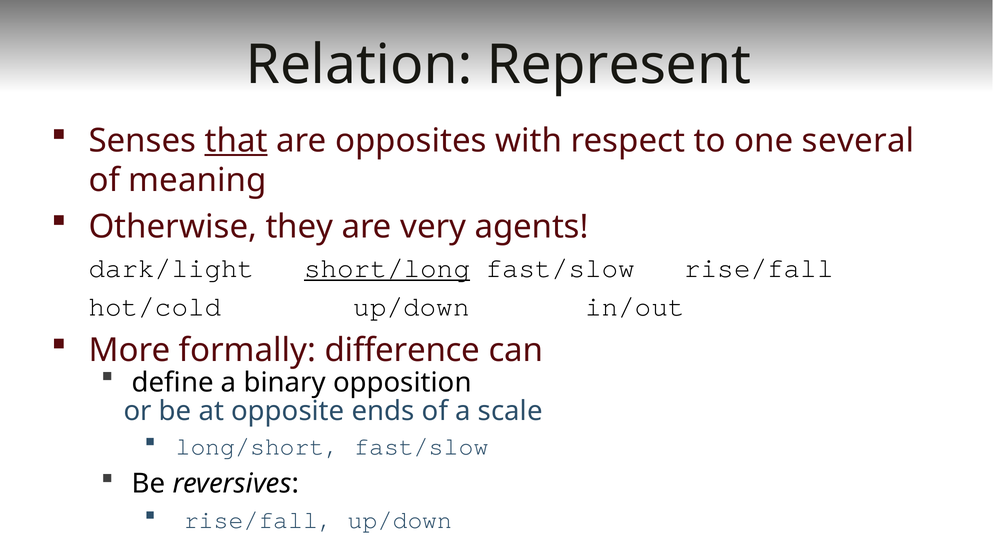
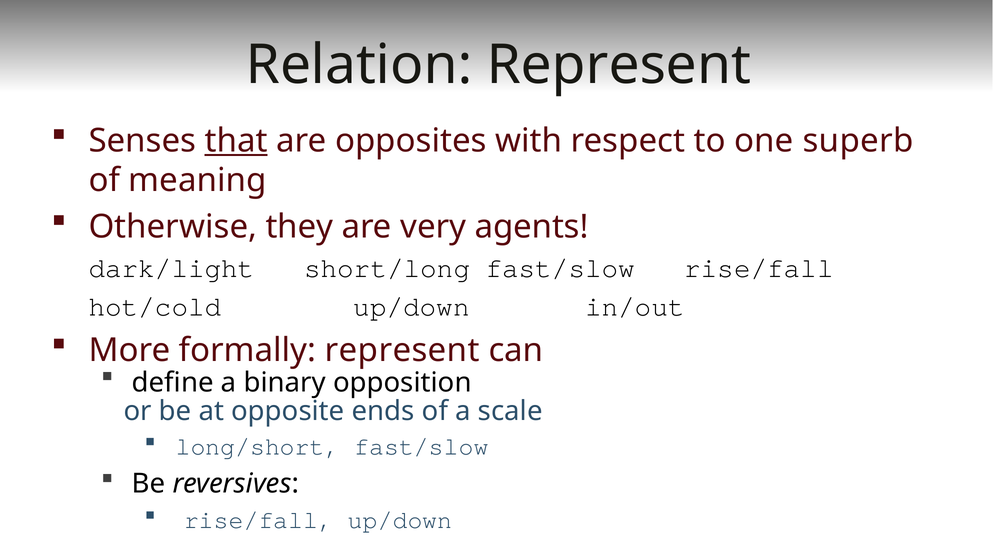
several: several -> superb (858, 141)
short/long underline: present -> none (387, 269)
formally difference: difference -> represent (402, 351)
